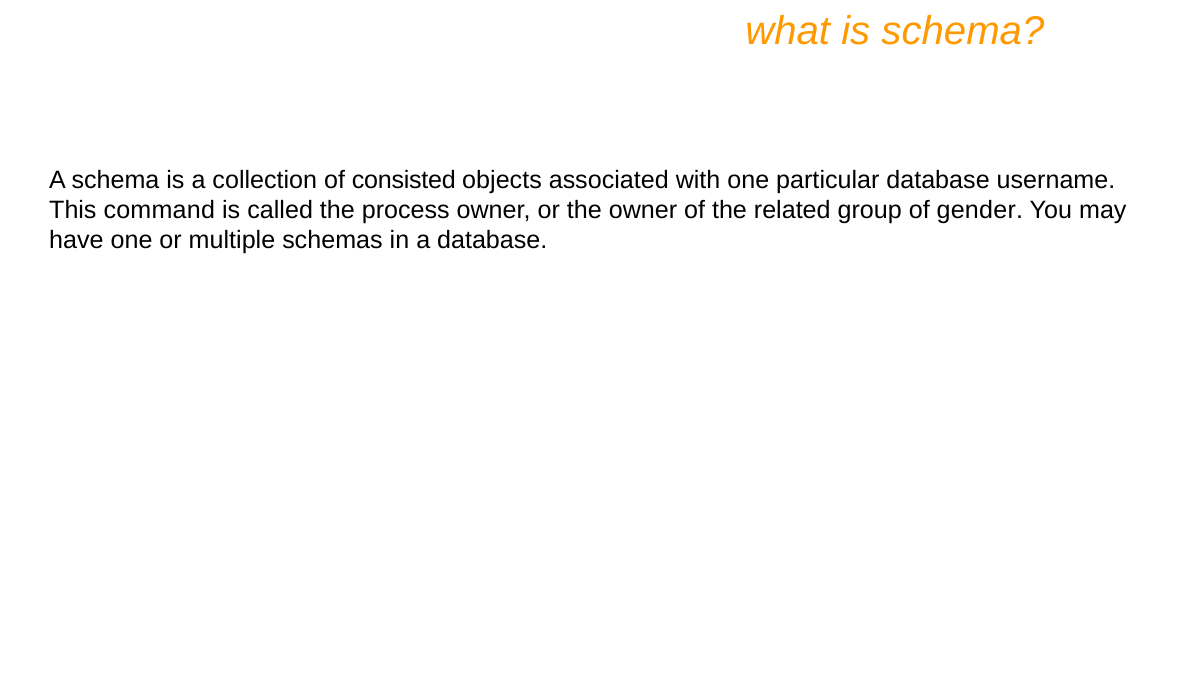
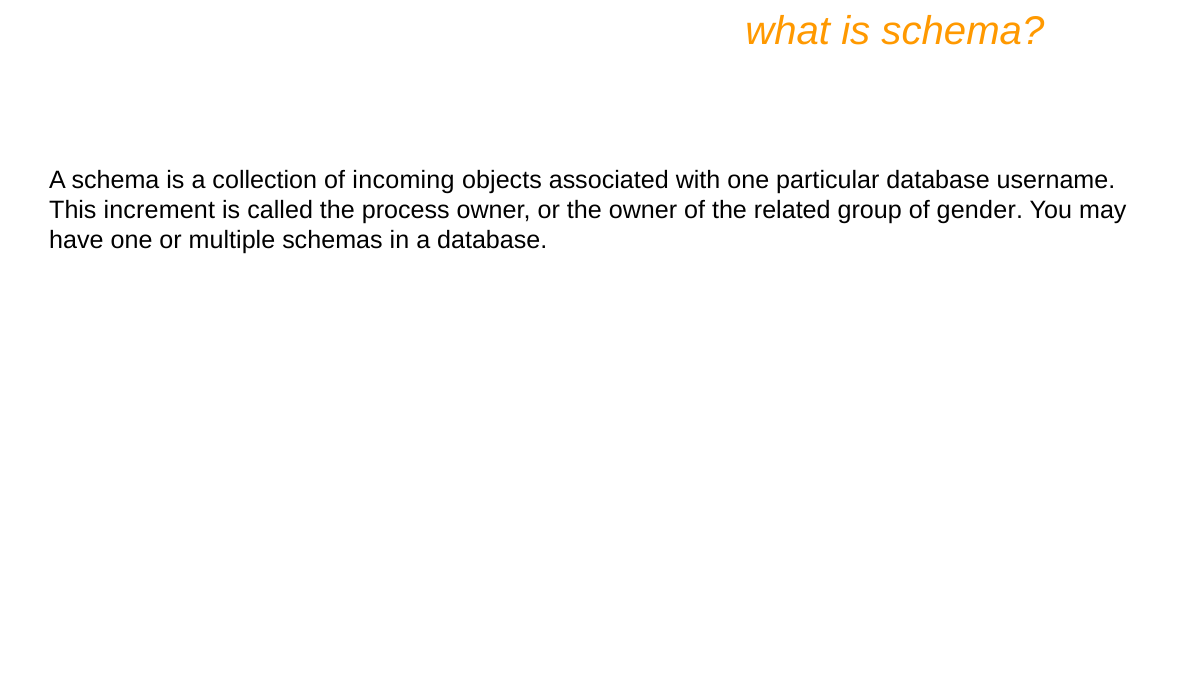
consisted: consisted -> incoming (404, 180)
command: command -> increment (159, 210)
